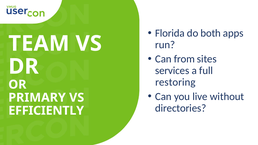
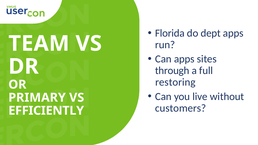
both: both -> dept (211, 33)
Can from: from -> apps (184, 59)
services: services -> through (172, 71)
directories: directories -> customers (181, 108)
